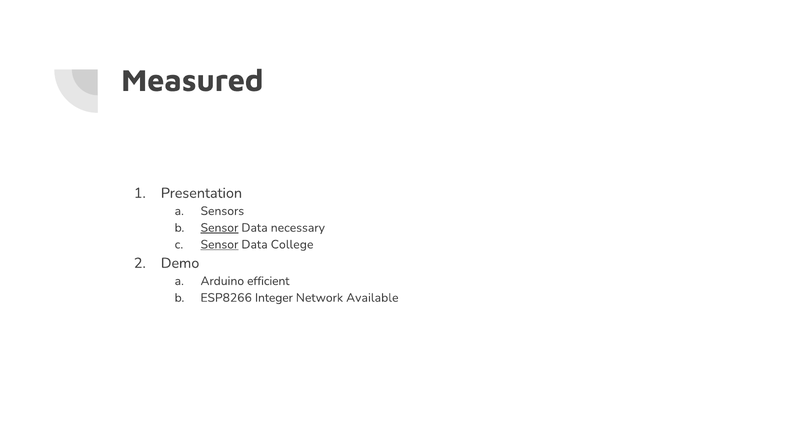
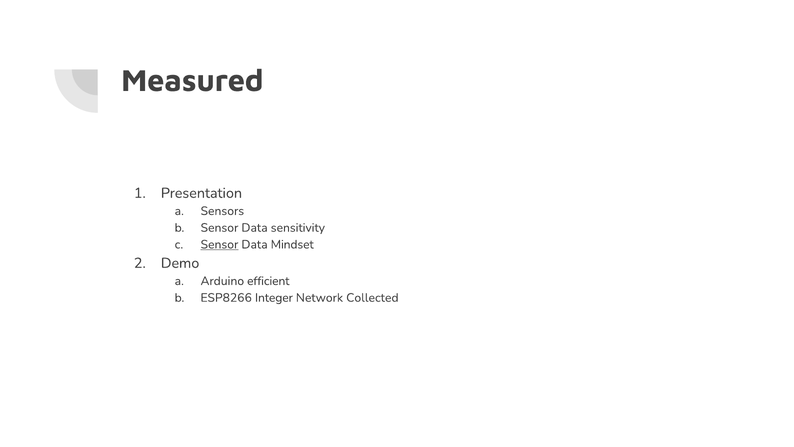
Sensor underline: present -> none (219, 228)
necessary: necessary -> sensitivity (298, 228)
College: College -> Mindset (292, 244)
Available: Available -> Collected (372, 297)
